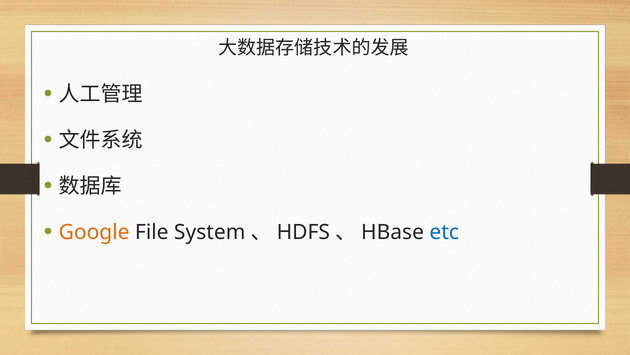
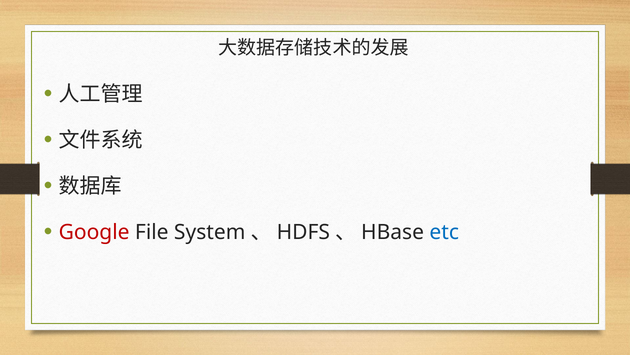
Google colour: orange -> red (94, 232)
